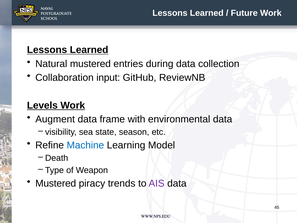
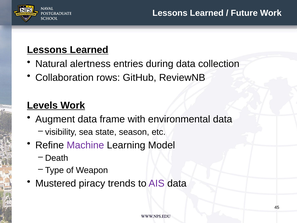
Natural mustered: mustered -> alertness (90, 64)
input: input -> rows (108, 78)
Machine colour: blue -> purple (85, 145)
